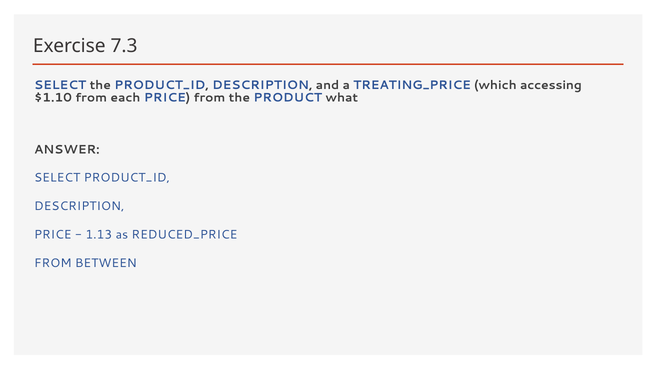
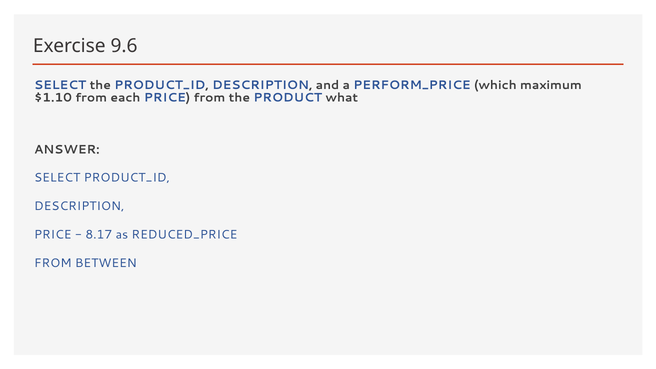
7.3: 7.3 -> 9.6 (124, 46)
TREATING_PRICE: TREATING_PRICE -> PERFORM_PRICE (412, 85)
accessing: accessing -> maximum (551, 85)
1.13: 1.13 -> 8.17 (99, 235)
